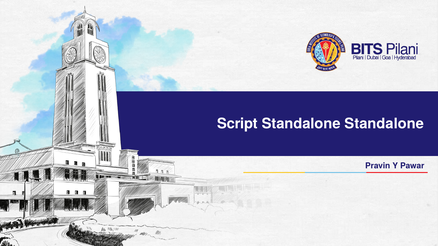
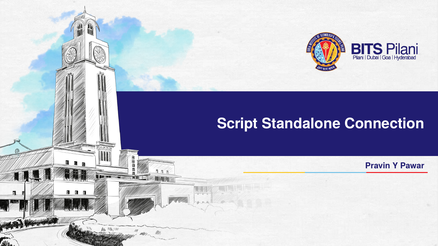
Standalone Standalone: Standalone -> Connection (384, 124)
